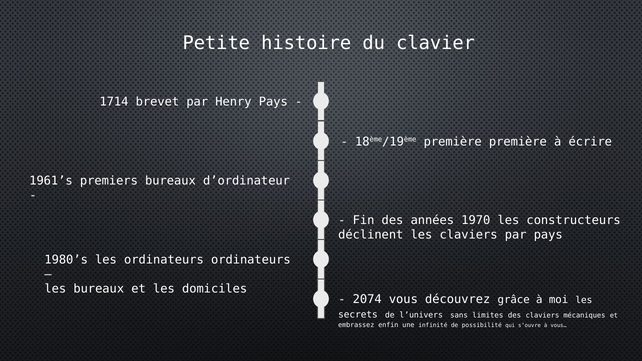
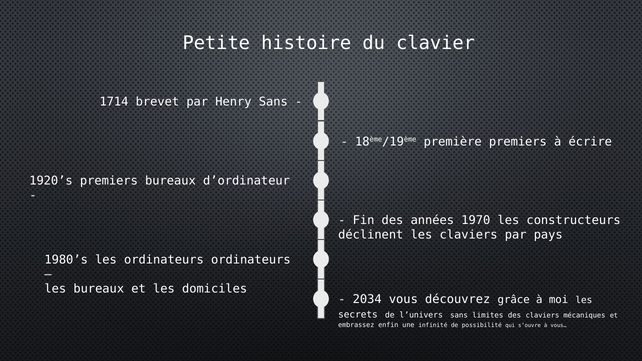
Henry Pays: Pays -> Sans (273, 102)
première première: première -> premiers (518, 142)
1961’s: 1961’s -> 1920’s (51, 181)
2074: 2074 -> 2034 (367, 300)
